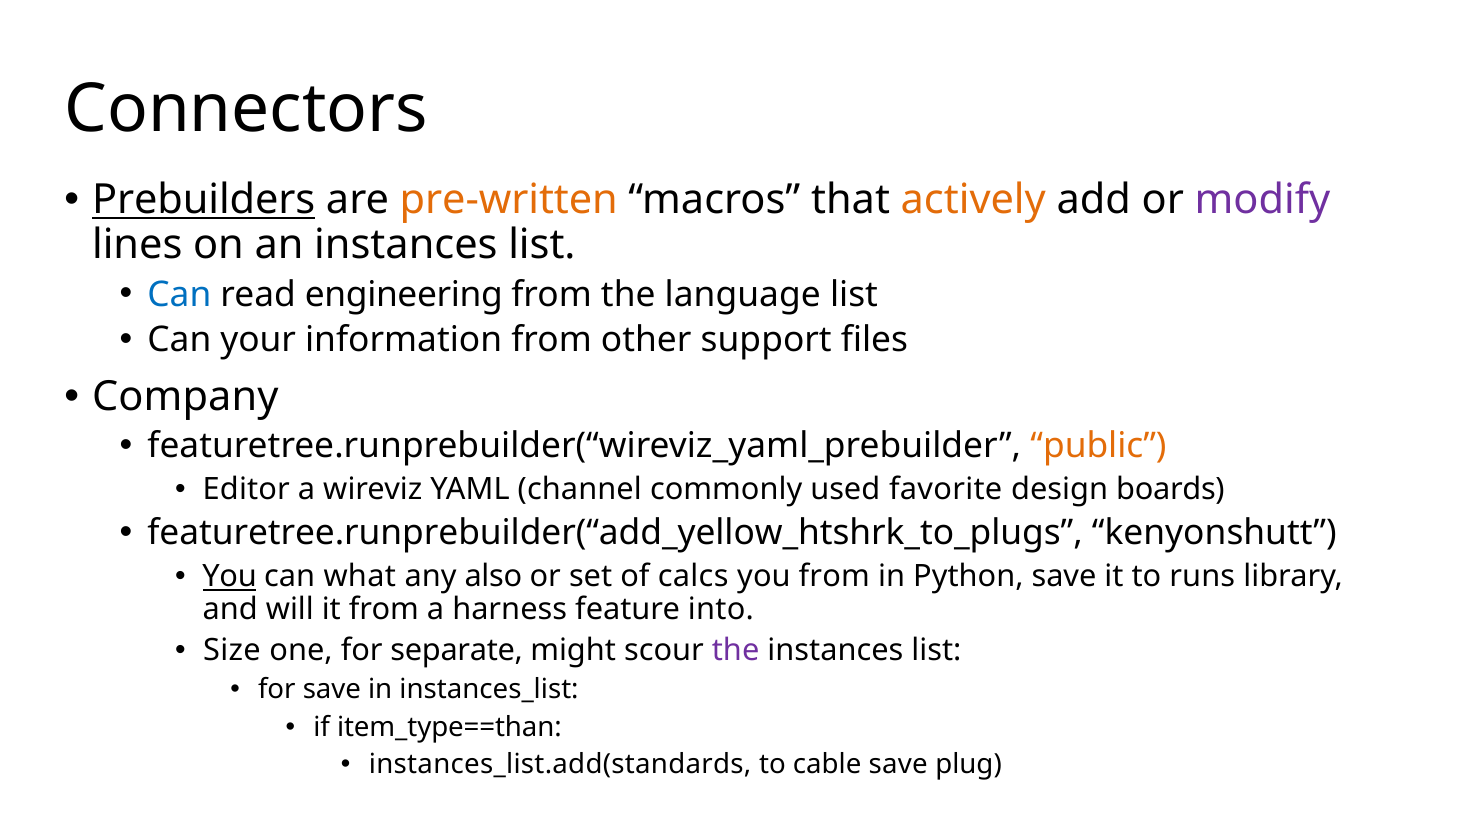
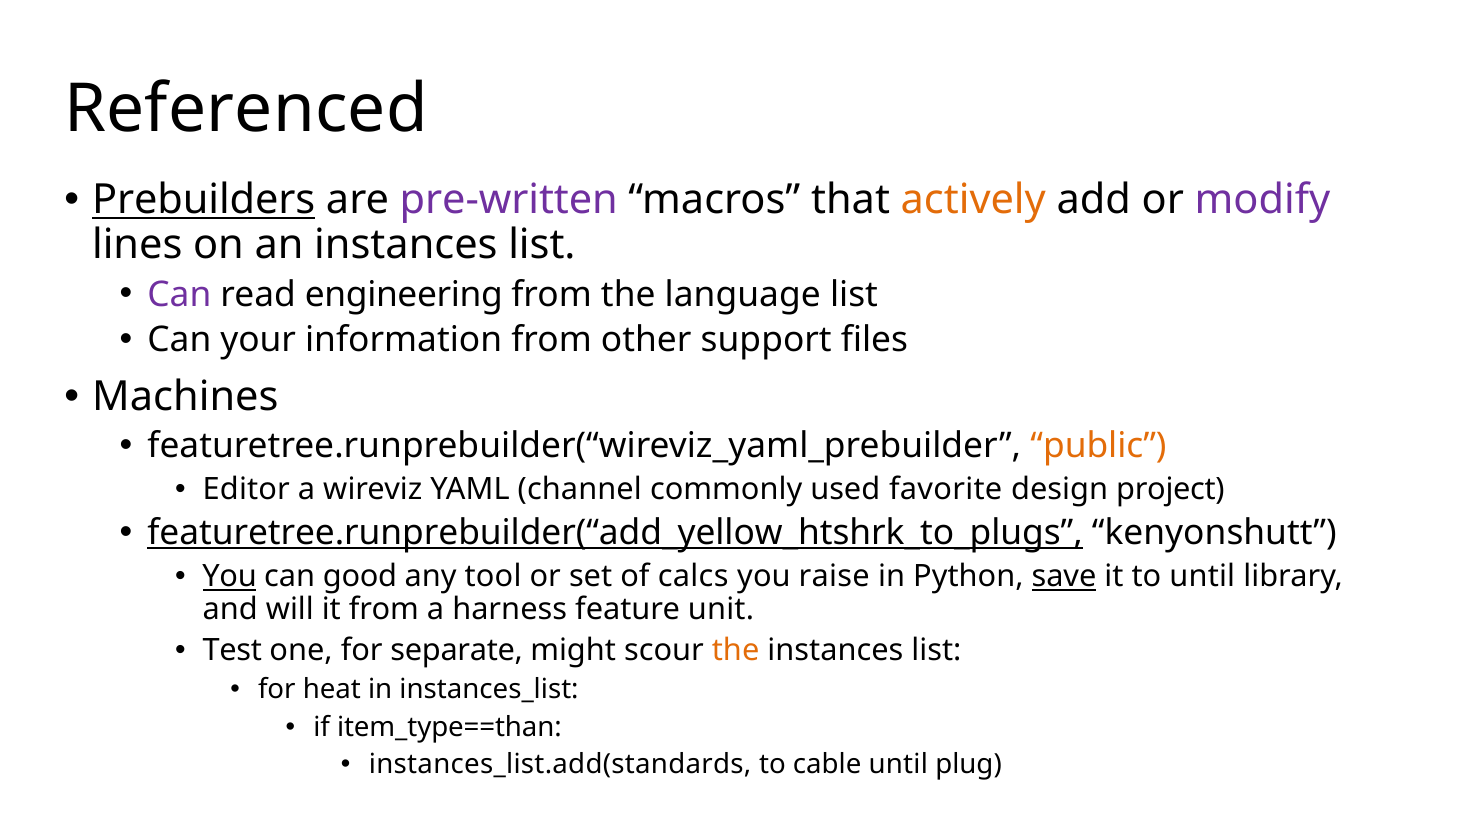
Connectors: Connectors -> Referenced (246, 109)
pre-written colour: orange -> purple (509, 200)
Can colour: blue -> purple (179, 294)
Company: Company -> Machines (185, 397)
boards: boards -> project (1170, 489)
featuretree.runprebuilder(“add_yellow_htshrk_to_plugs underline: none -> present (615, 533)
what: what -> good (360, 576)
also: also -> tool (493, 576)
you from: from -> raise (834, 576)
save underline: none -> present (1064, 576)
to runs: runs -> until (1202, 576)
into: into -> unit (721, 609)
Size: Size -> Test (232, 650)
the colour: purple -> orange (736, 650)
for save: save -> heat (332, 689)
cable save: save -> until (898, 765)
